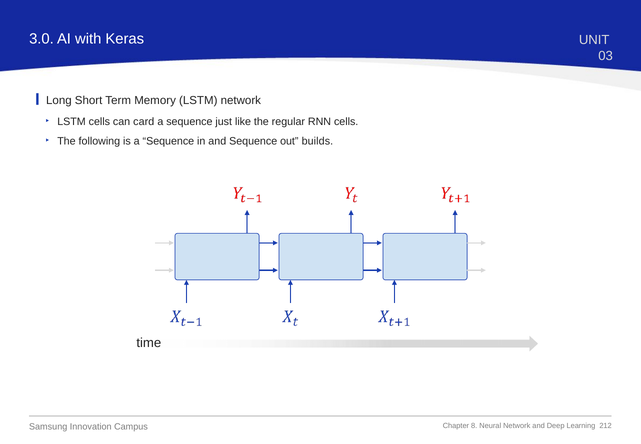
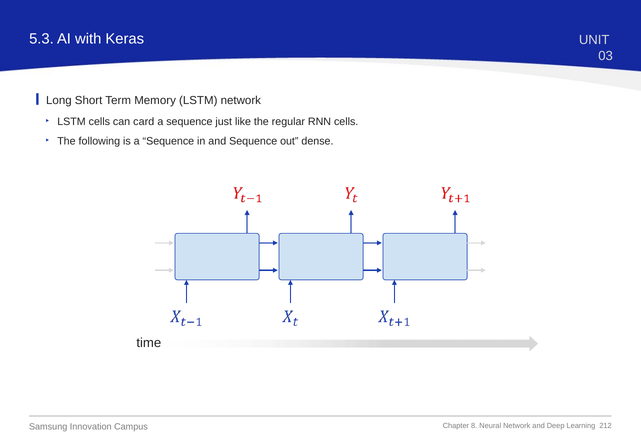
3.0: 3.0 -> 5.3 (41, 39)
builds: builds -> dense (317, 141)
